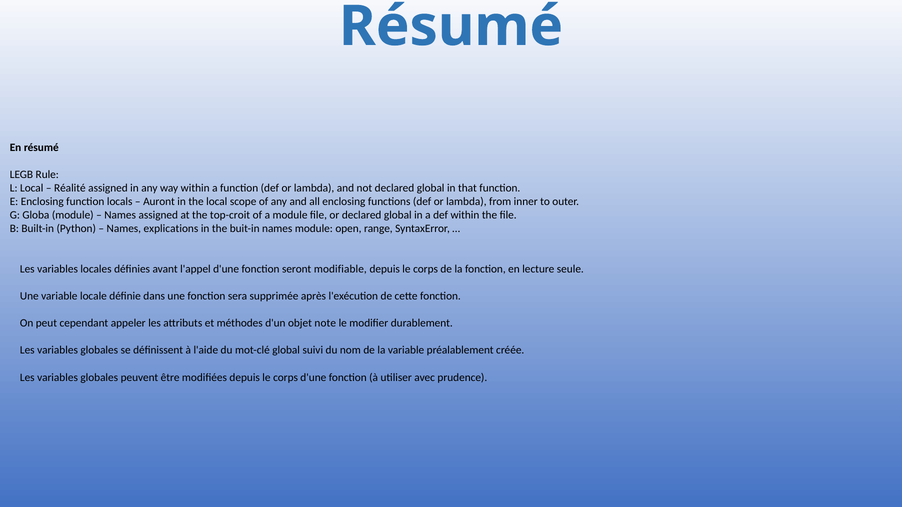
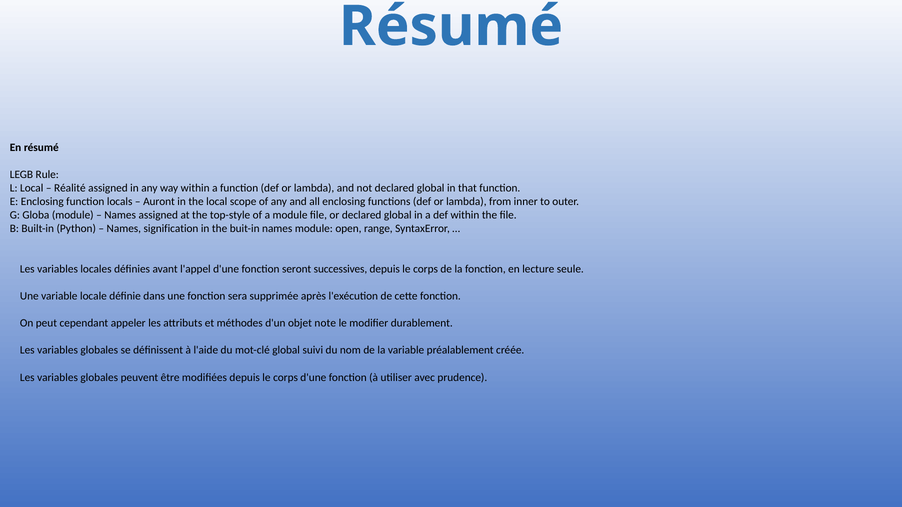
top-croit: top-croit -> top-style (230, 215)
explications: explications -> signification (171, 229)
modifiable: modifiable -> successives (340, 269)
